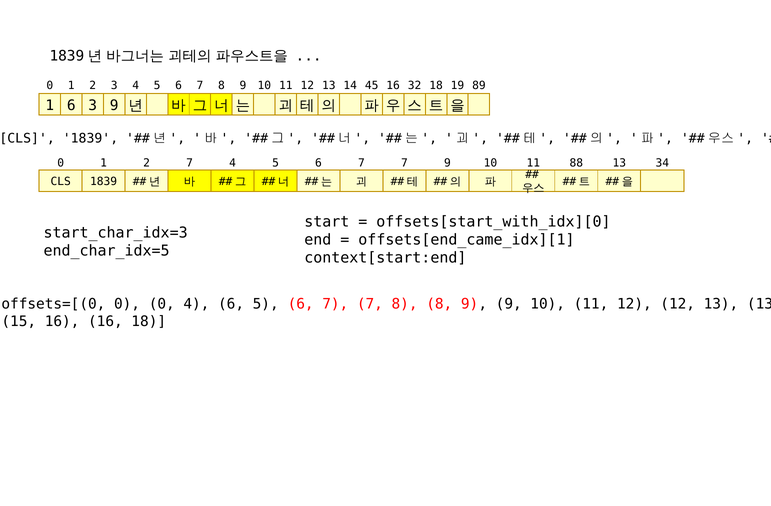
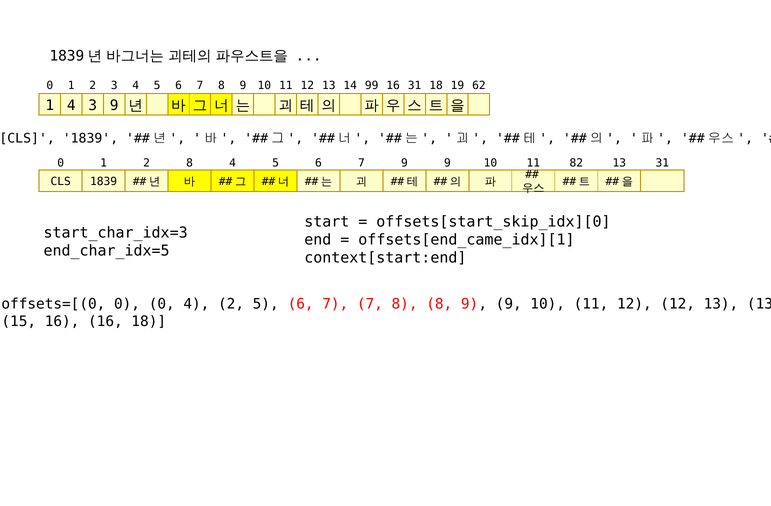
45: 45 -> 99 (372, 86)
16 32: 32 -> 31 (415, 86)
89: 89 -> 62 (479, 86)
1 6: 6 -> 4 (71, 105)
2 7: 7 -> 8 (190, 163)
7: 7 -> 9 (404, 163)
88: 88 -> 82 (576, 163)
13 34: 34 -> 31 (662, 163)
offsets[start_with_idx][0: offsets[start_with_idx][0 -> offsets[start_skip_idx][0 (493, 222)
4 6: 6 -> 2 (231, 304)
